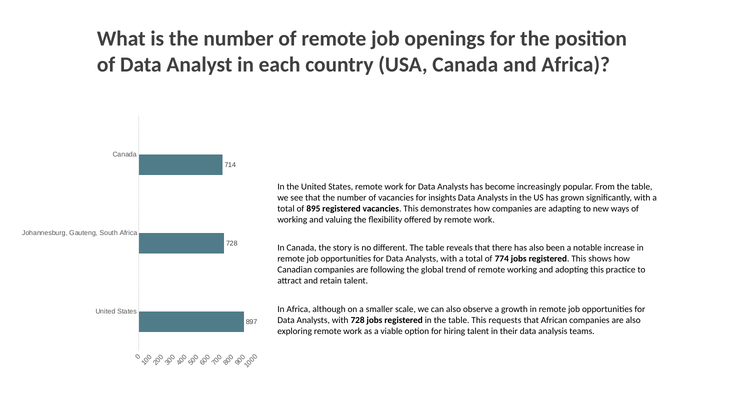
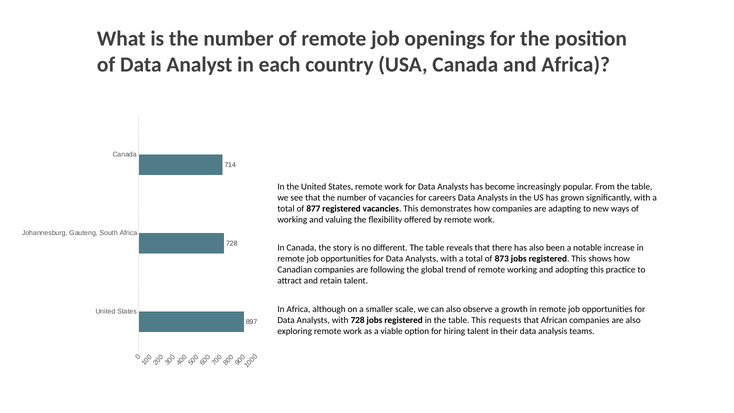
insights: insights -> careers (442, 198)
895: 895 -> 877 (313, 209)
774: 774 -> 873 (502, 259)
